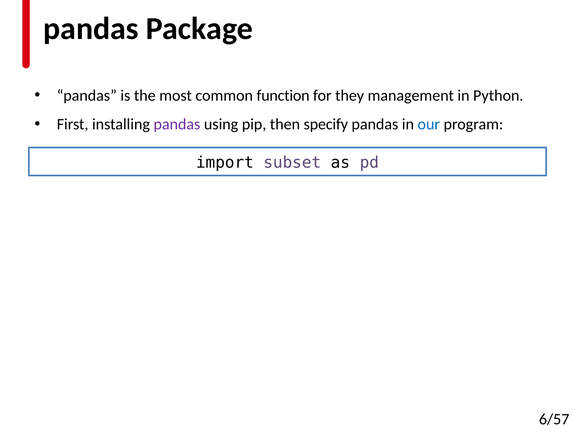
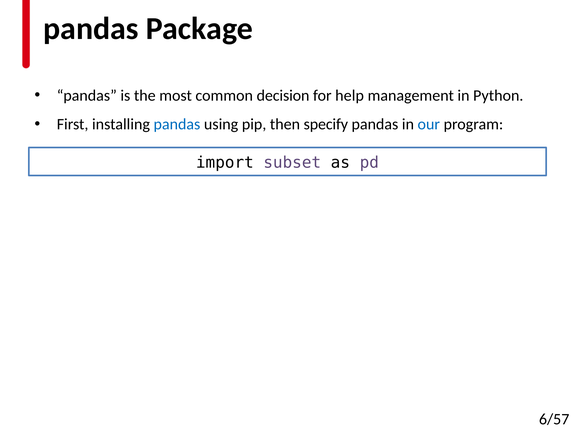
function: function -> decision (283, 96)
they: they -> help (350, 96)
pandas colour: purple -> blue (177, 124)
